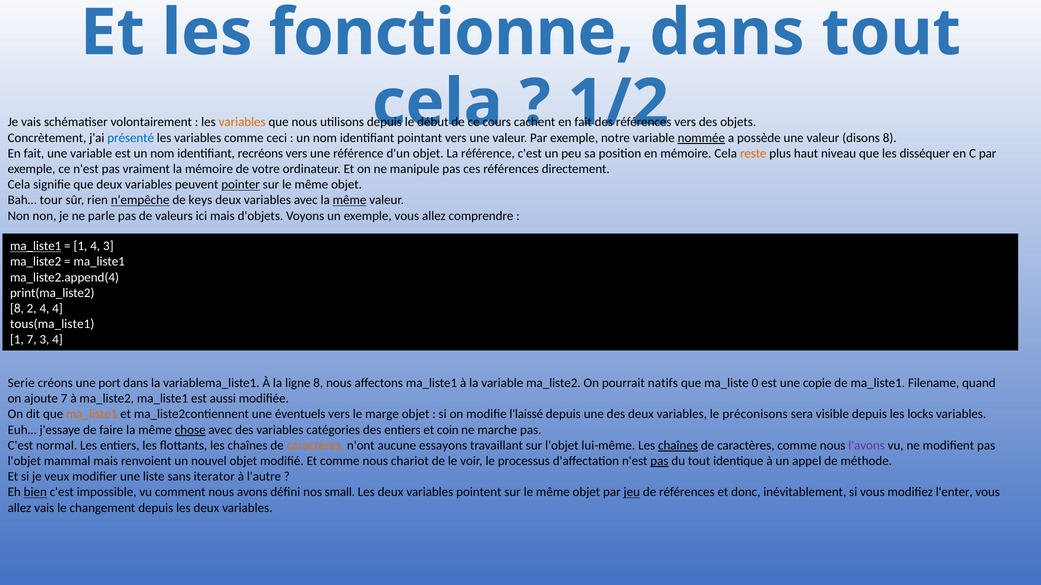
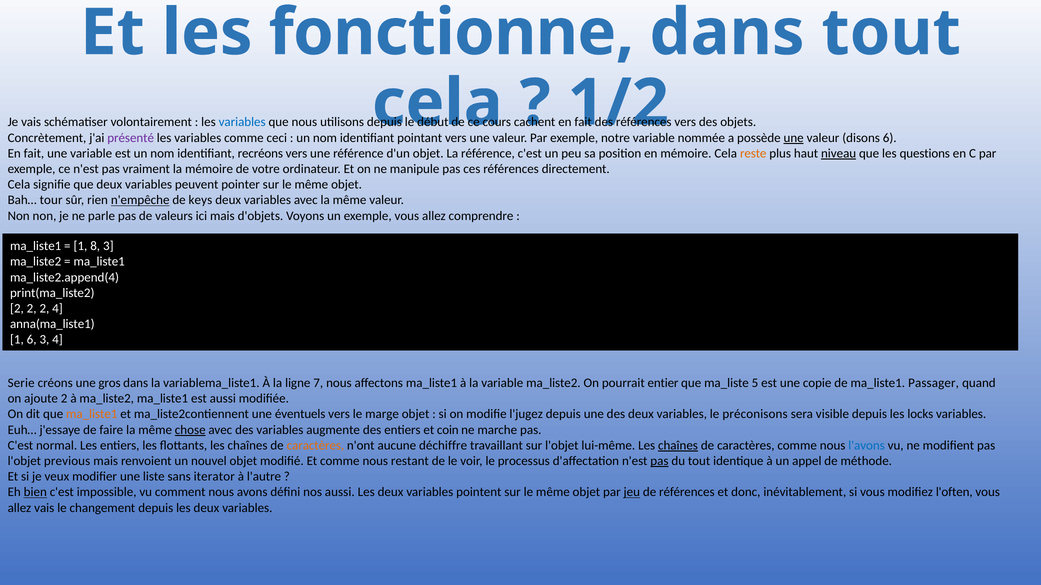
variables colour: orange -> blue (242, 122)
présenté colour: blue -> purple (131, 138)
nommée underline: present -> none (701, 138)
une underline: none -> present (794, 138)
disons 8: 8 -> 6 (890, 138)
niveau underline: none -> present (839, 154)
disséquer: disséquer -> questions (925, 154)
pointer underline: present -> none (241, 185)
même underline: present -> none (350, 200)
ma_liste1 underline: present -> none (36, 246)
1 4: 4 -> 8 (95, 246)
8: 8 -> 2 (17, 309)
4: 4 -> 2 (44, 309)
tous(ma_liste1: tous(ma_liste1 -> anna(ma_liste1 (52, 324)
1 7: 7 -> 6 (32, 340)
port: port -> gros (110, 383)
ligne 8: 8 -> 7 (318, 383)
natifs: natifs -> entier (663, 383)
0: 0 -> 5 (755, 383)
Filename: Filename -> Passager (934, 383)
ajoute 7: 7 -> 2 (64, 399)
l'laissé: l'laissé -> l'jugez (526, 415)
catégories: catégories -> augmente (333, 430)
essayons: essayons -> déchiffre (443, 446)
l'avons colour: purple -> blue (867, 446)
mammal: mammal -> previous (67, 461)
chariot: chariot -> restant (410, 461)
nos small: small -> aussi (340, 493)
l'enter: l'enter -> l'often (954, 493)
